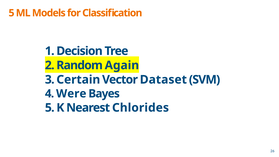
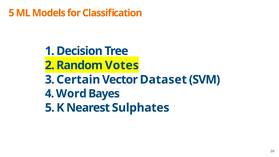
Again: Again -> Votes (122, 65)
Were: Were -> Word (71, 94)
Chlorides: Chlorides -> Sulphates (141, 108)
